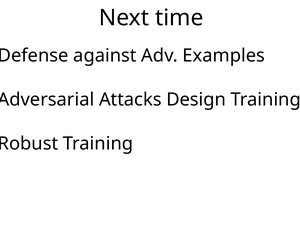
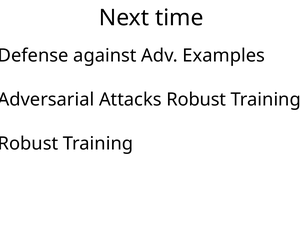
Attacks Design: Design -> Robust (196, 99)
